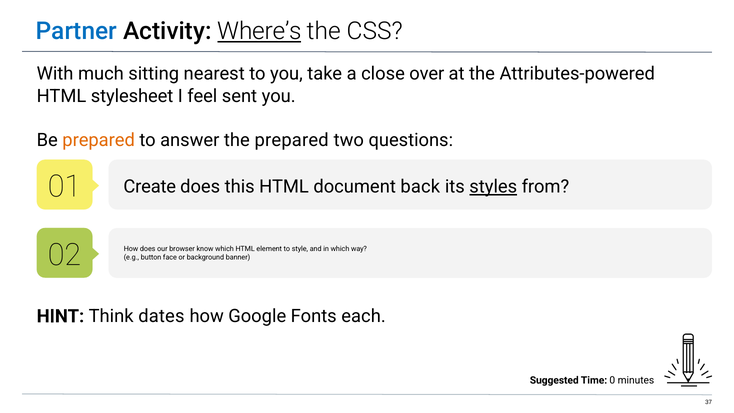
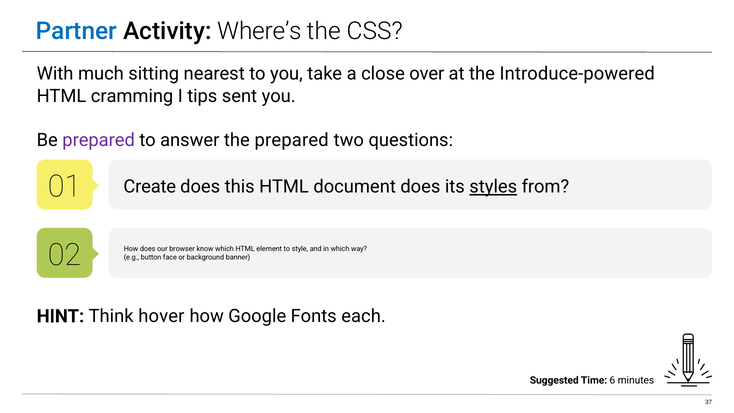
Where’s underline: present -> none (259, 31)
Attributes-powered: Attributes-powered -> Introduce-powered (577, 74)
stylesheet: stylesheet -> cramming (132, 96)
feel: feel -> tips (202, 96)
prepared colour: orange -> purple (99, 140)
document back: back -> does (420, 187)
dates: dates -> hover (161, 316)
0: 0 -> 6 (612, 380)
